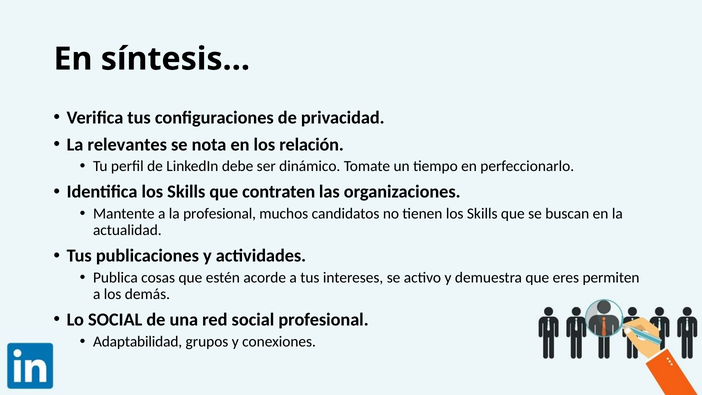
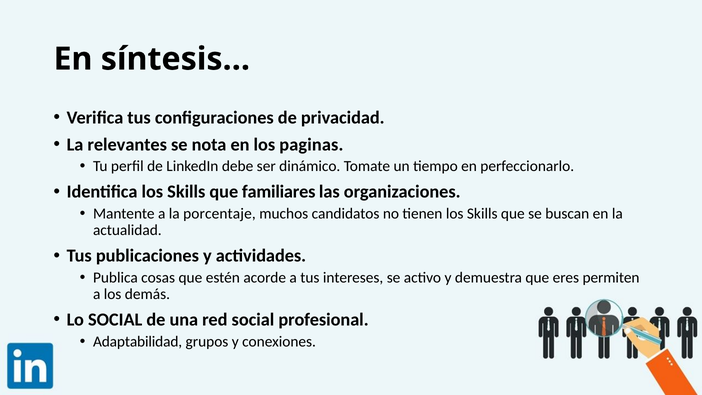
relación: relación -> paginas (311, 145)
contraten: contraten -> familiares (279, 192)
la profesional: profesional -> porcentaje (219, 214)
